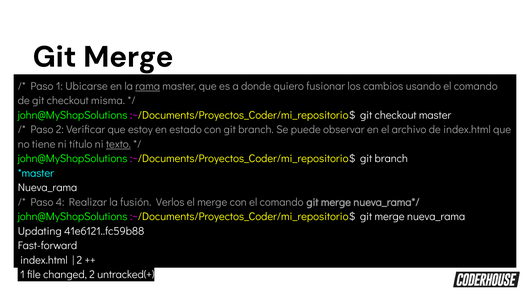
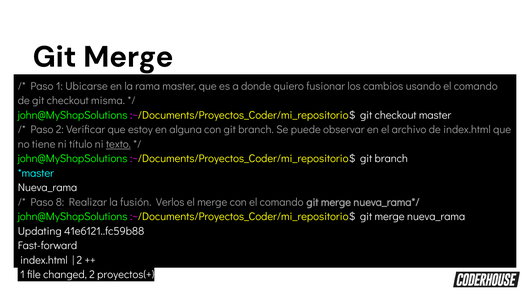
rama underline: present -> none (148, 86)
estado: estado -> alguna (186, 130)
4: 4 -> 8 (60, 202)
untracked(+: untracked(+ -> proyectos(+ (126, 275)
